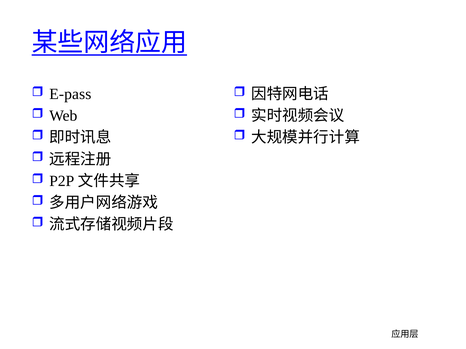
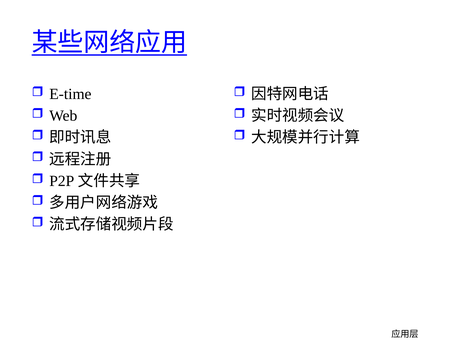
E-pass: E-pass -> E-time (70, 94)
